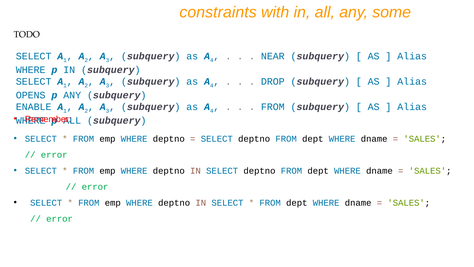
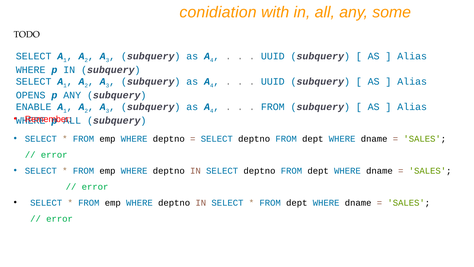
constraints: constraints -> conidiation (218, 12)
NEAR: NEAR -> UUID (273, 56)
DROP: DROP -> UUID (273, 82)
